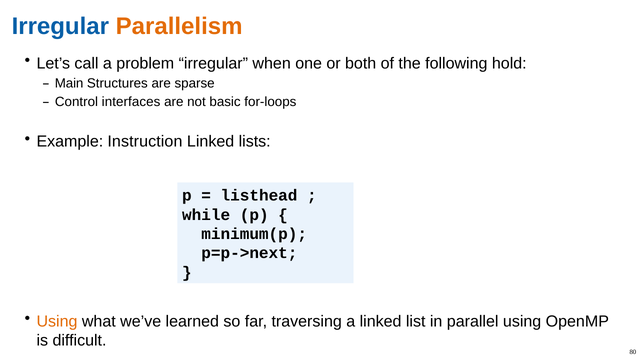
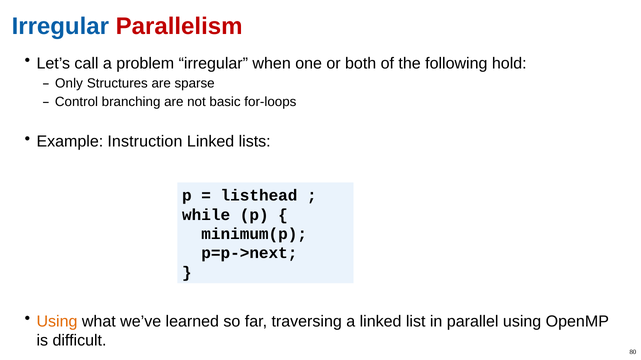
Parallelism colour: orange -> red (179, 26)
Main: Main -> Only (69, 83)
interfaces: interfaces -> branching (131, 102)
